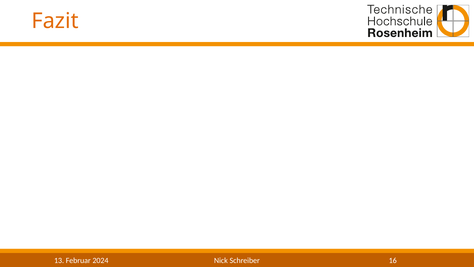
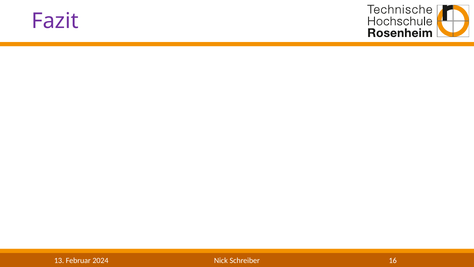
Fazit colour: orange -> purple (55, 21)
